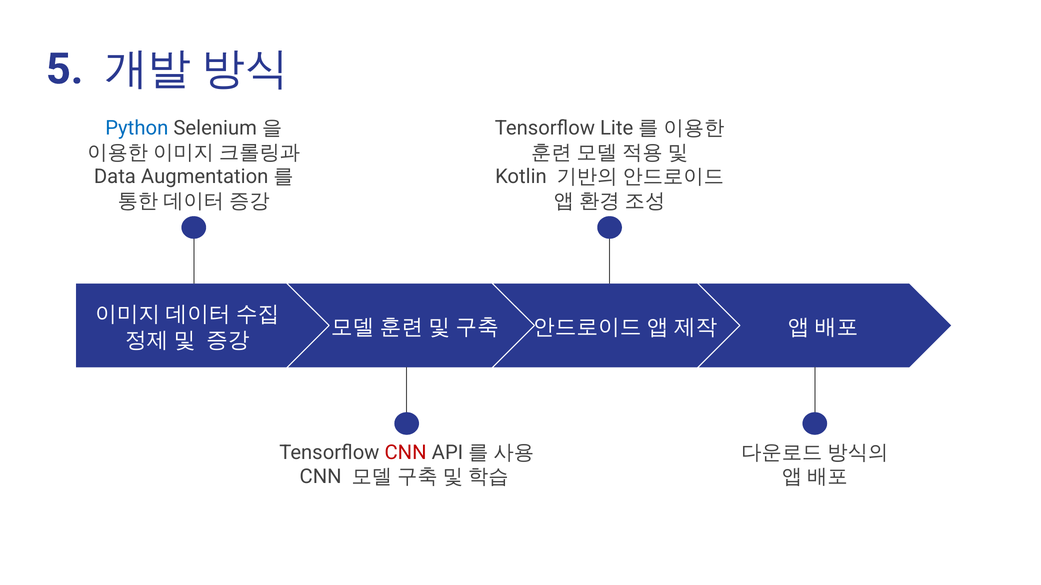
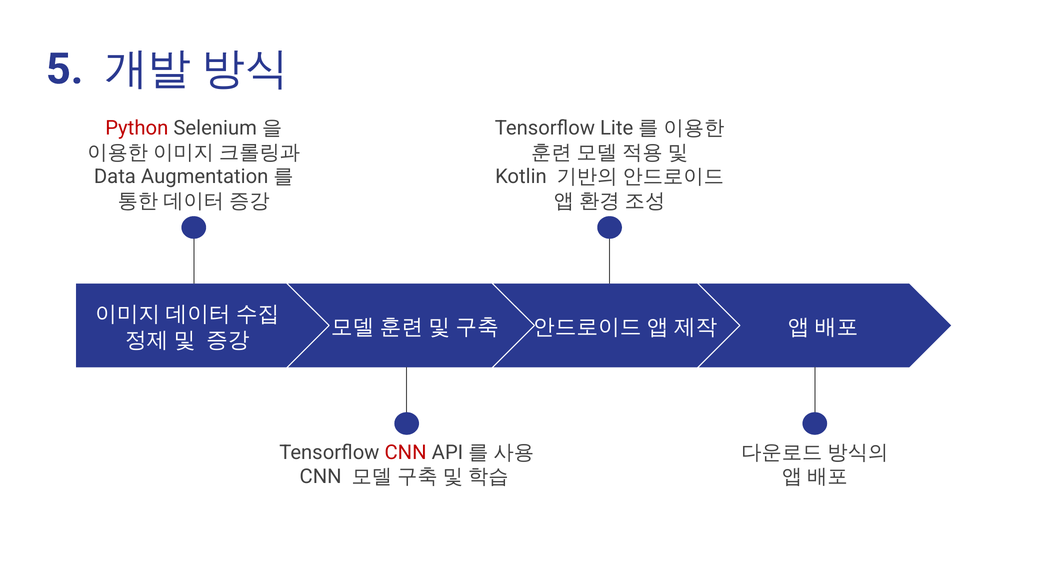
Python colour: blue -> red (137, 128)
